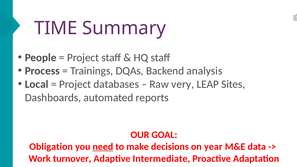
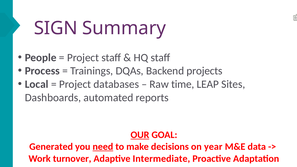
TIME: TIME -> SIGN (56, 28)
analysis: analysis -> projects (205, 71)
very: very -> time (183, 84)
OUR underline: none -> present (140, 135)
Obligation: Obligation -> Generated (51, 147)
